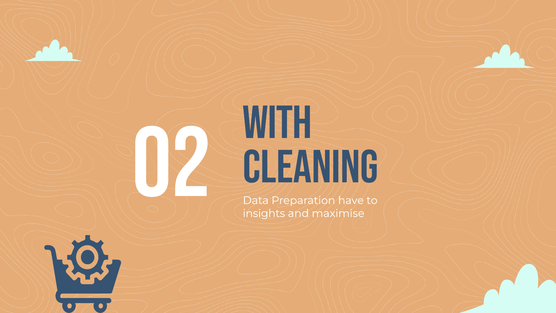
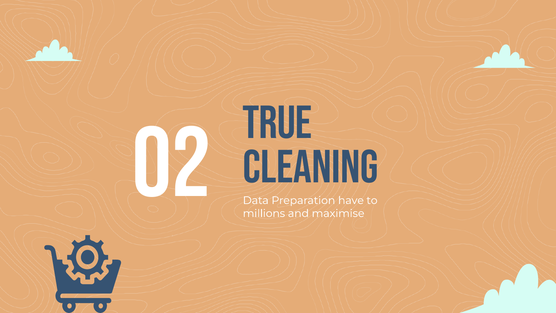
With: With -> True (277, 123)
insights: insights -> millions (264, 213)
